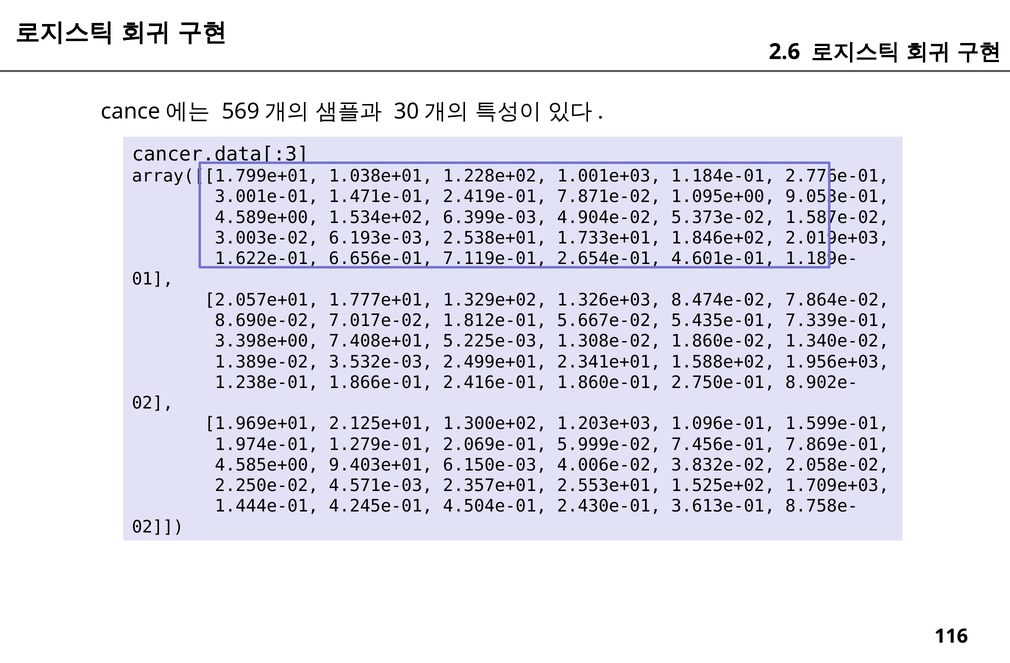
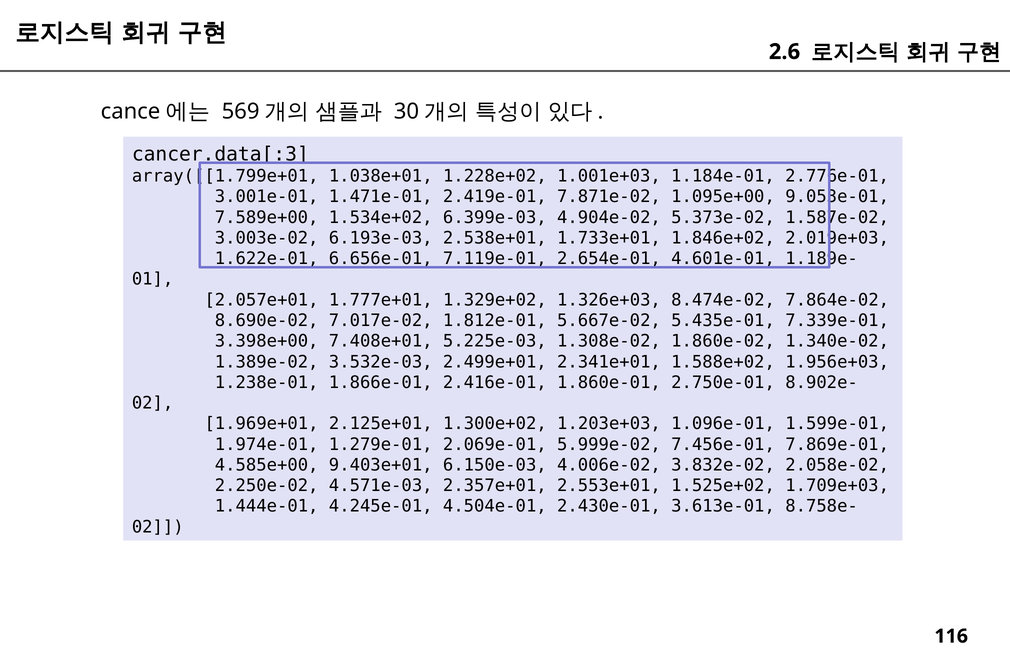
4.589e+00: 4.589e+00 -> 7.589e+00 (267, 218)
